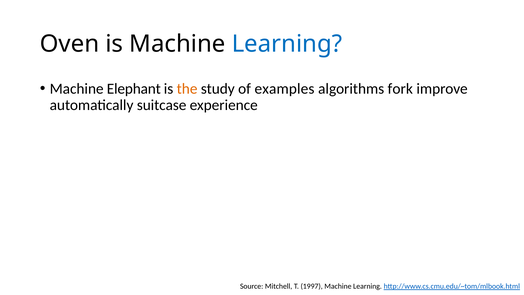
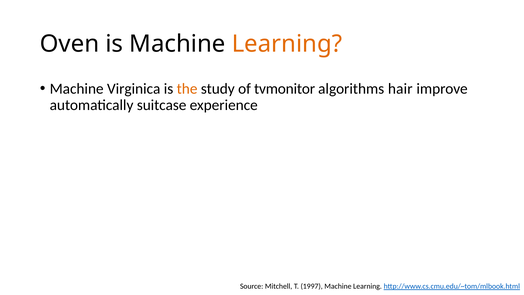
Learning colour: blue -> orange (287, 44)
Elephant: Elephant -> Virginica (134, 89)
examples: examples -> tvmonitor (285, 89)
fork: fork -> hair (400, 89)
